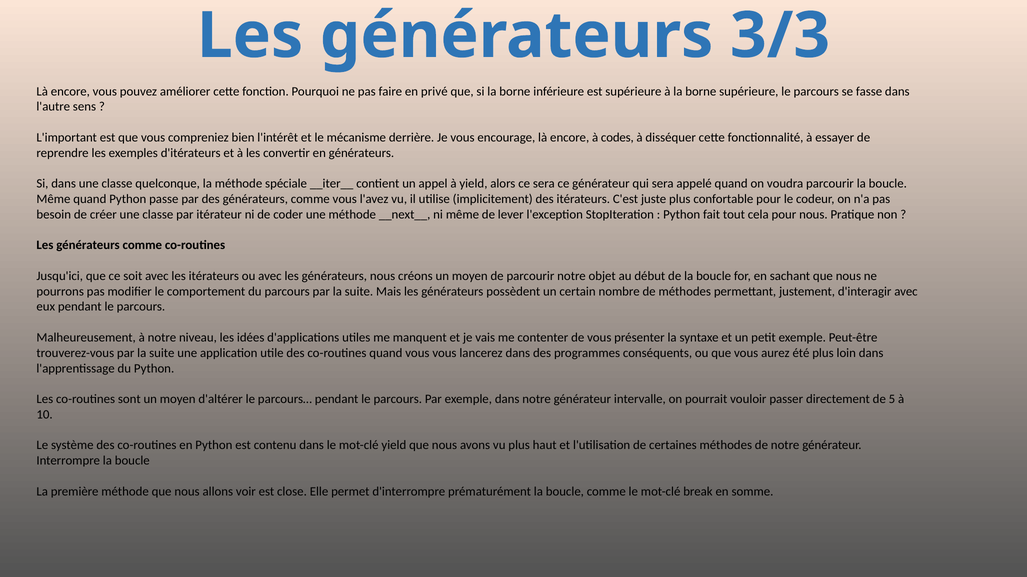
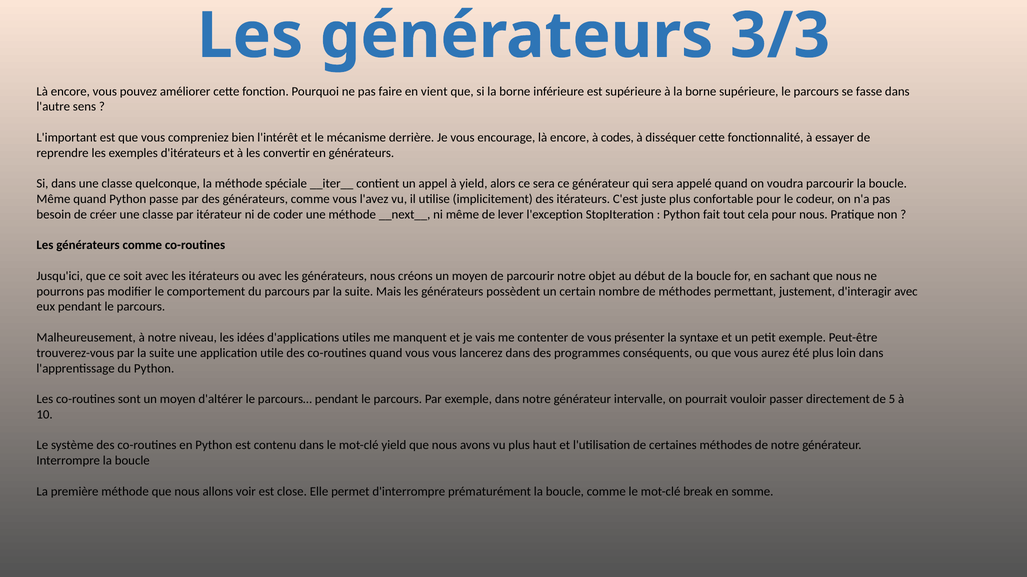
privé: privé -> vient (434, 91)
